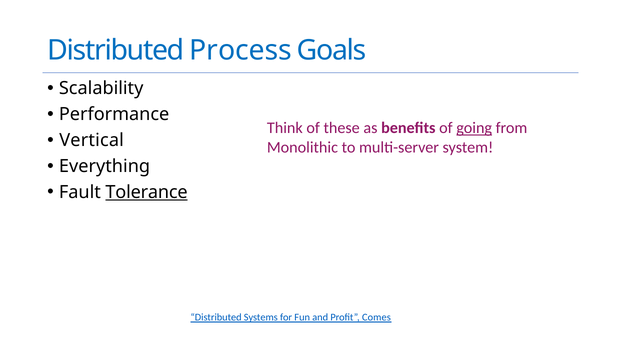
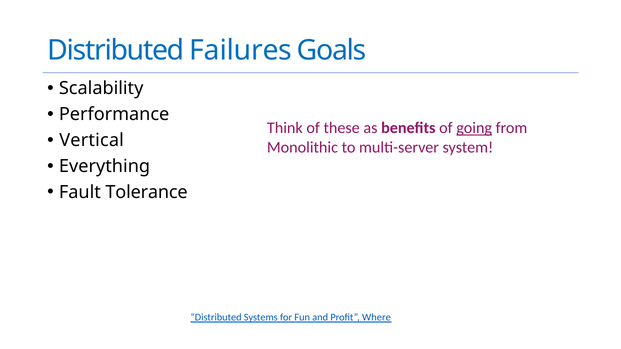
Process: Process -> Failures (241, 51)
Tolerance underline: present -> none (147, 192)
Comes: Comes -> Where (376, 318)
